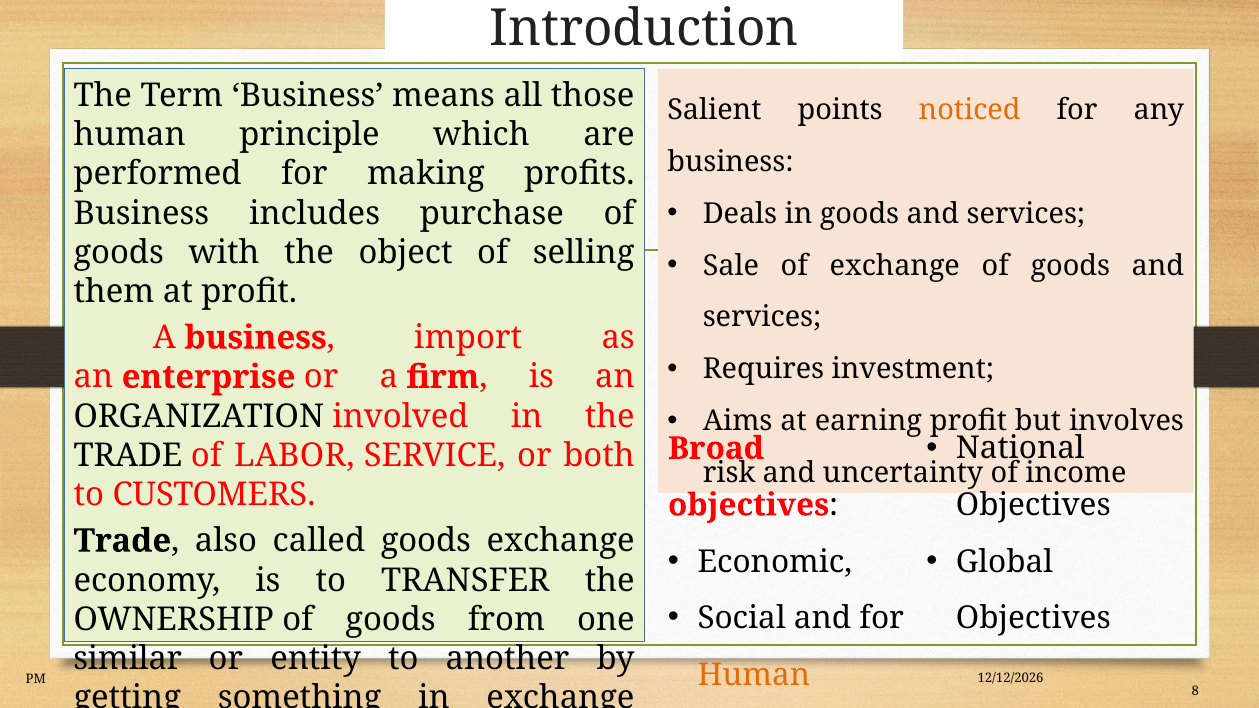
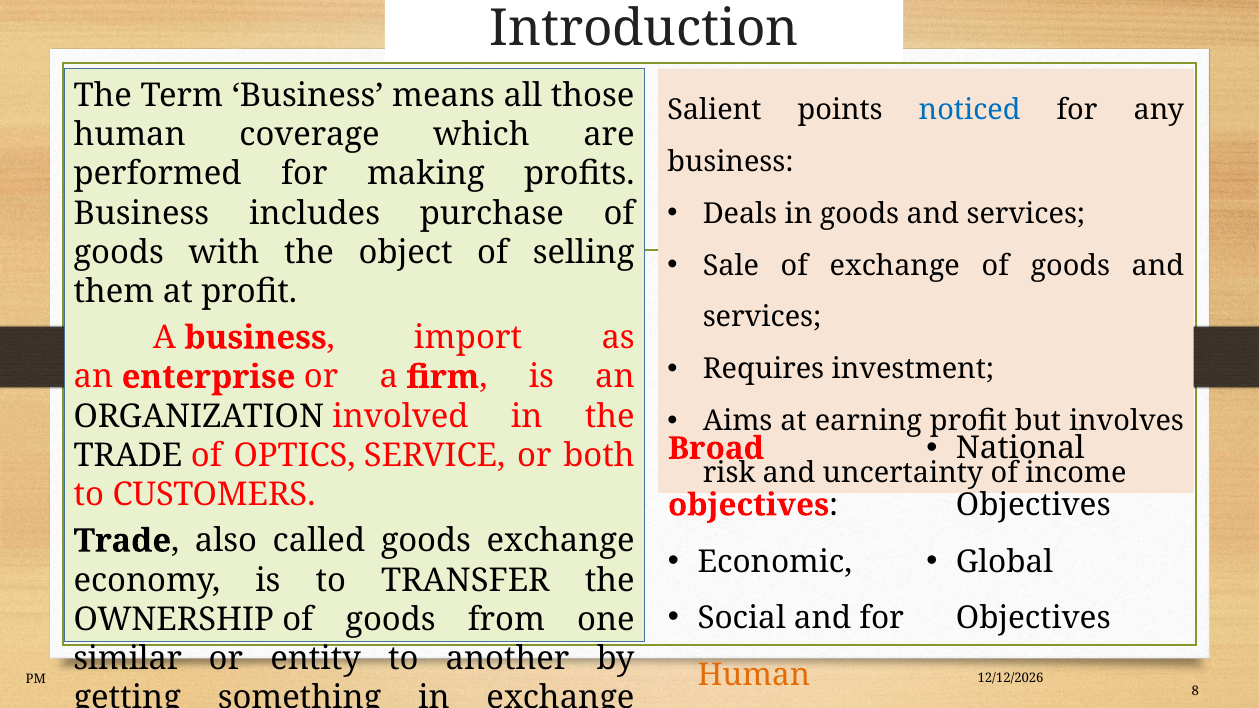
noticed colour: orange -> blue (970, 110)
principle: principle -> coverage (310, 135)
LABOR: LABOR -> OPTICS (295, 456)
